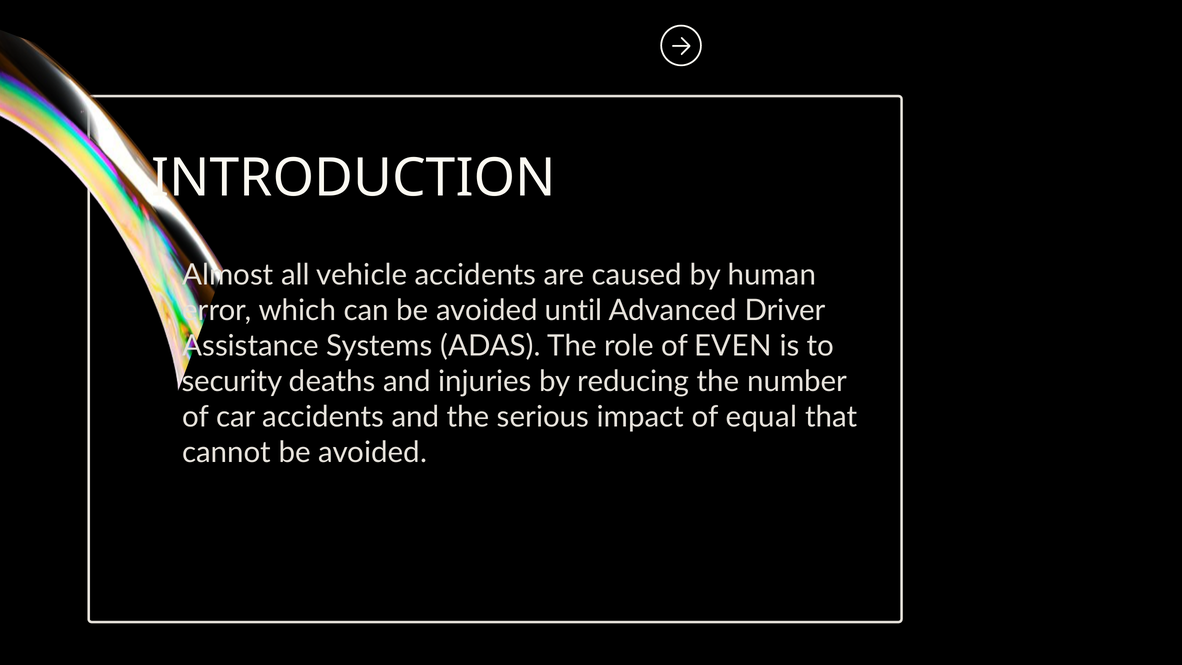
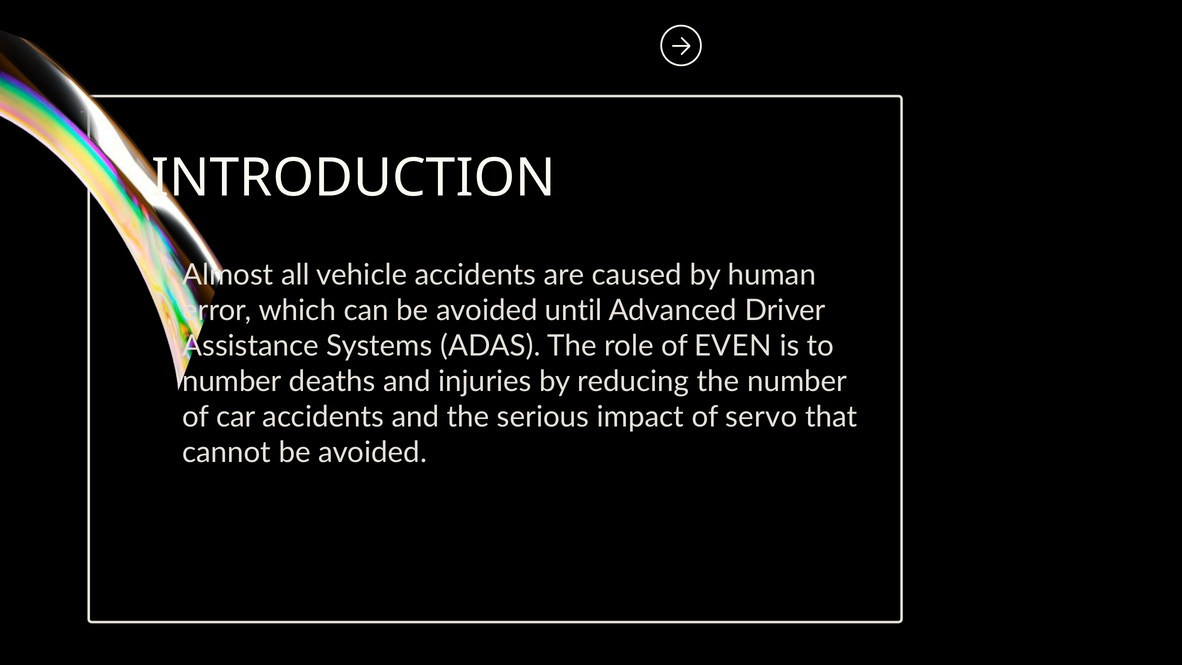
security: security -> number (232, 382)
equal: equal -> servo (761, 417)
